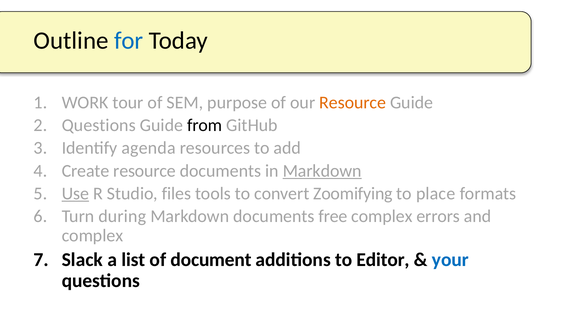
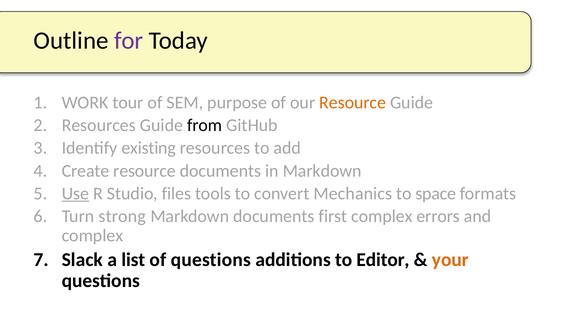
for colour: blue -> purple (129, 40)
Questions: Questions -> Resources (99, 125)
agenda: agenda -> existing (149, 148)
Markdown underline: present -> none (322, 171)
Zoomifying: Zoomifying -> Mechanics (353, 193)
place: place -> space (436, 193)
during: during -> strong (122, 216)
free: free -> first (333, 216)
of document: document -> questions (211, 259)
your colour: blue -> orange (450, 259)
